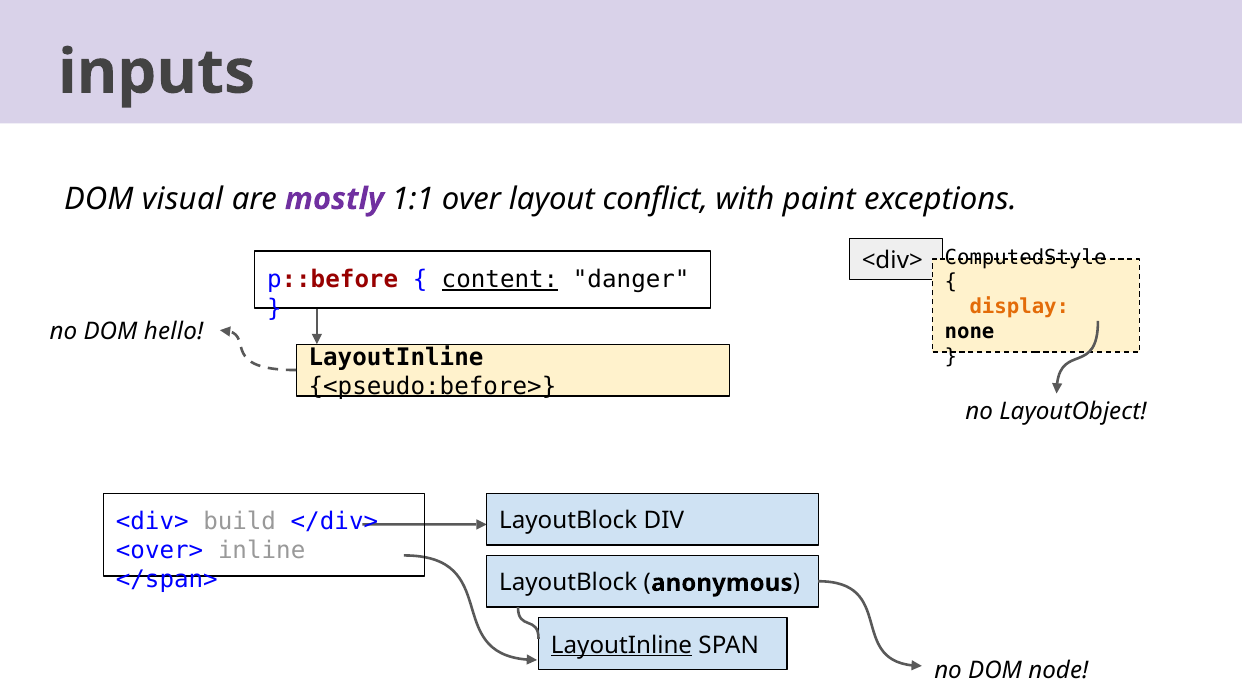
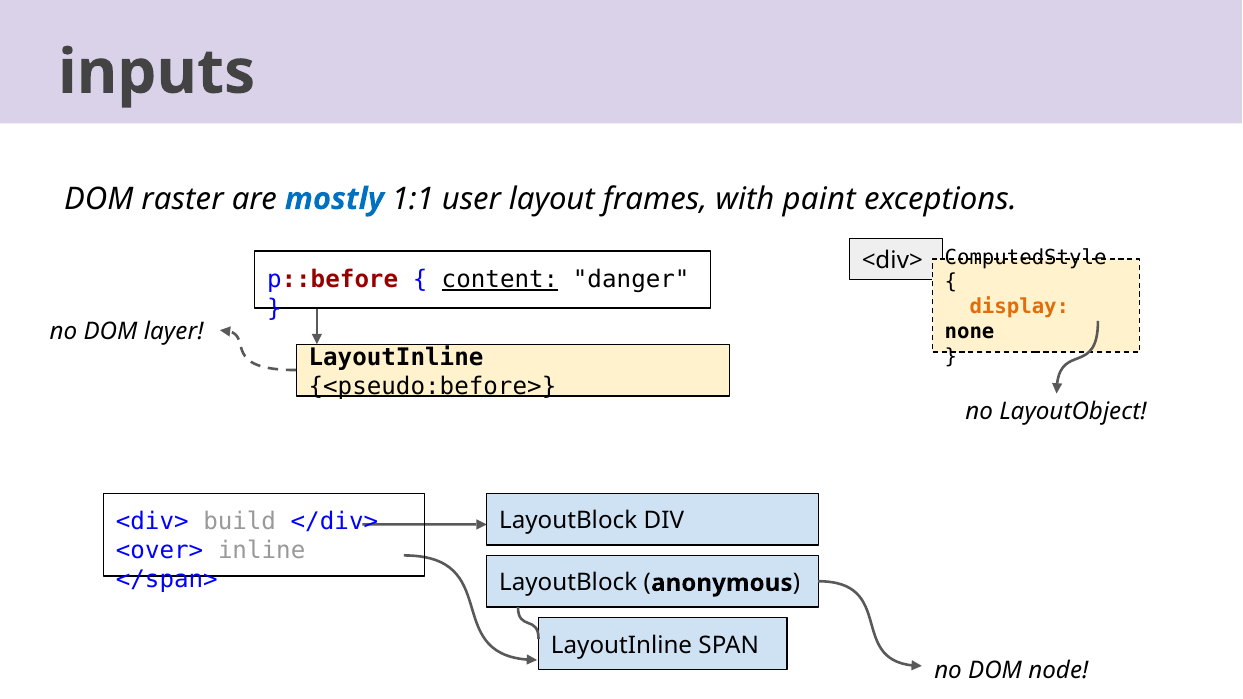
visual: visual -> raster (183, 199)
mostly colour: purple -> blue (334, 199)
over: over -> user (471, 199)
conflict: conflict -> frames (655, 199)
hello: hello -> layer (174, 331)
LayoutInline underline: present -> none (622, 645)
